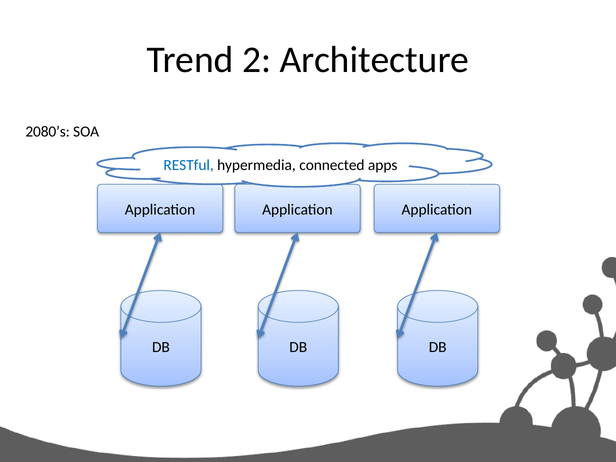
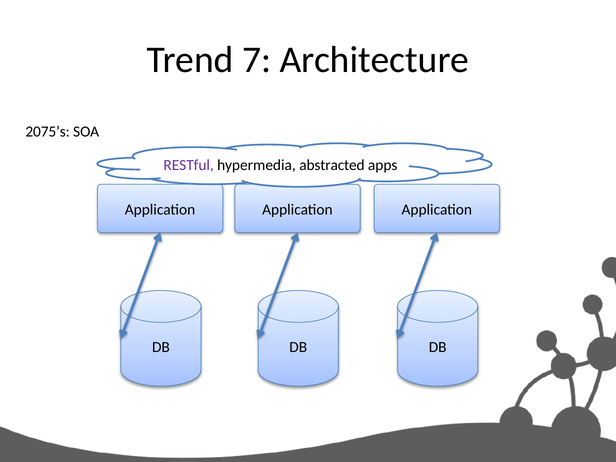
2: 2 -> 7 (257, 60)
2080’s: 2080’s -> 2075’s (48, 132)
RESTful colour: blue -> purple (189, 165)
connected: connected -> abstracted (332, 165)
